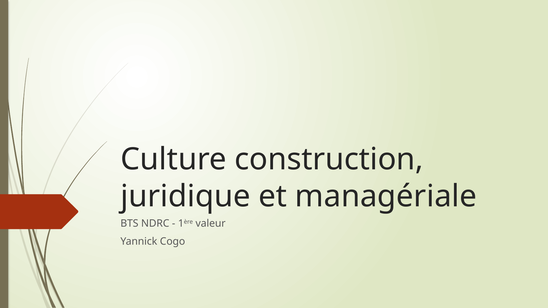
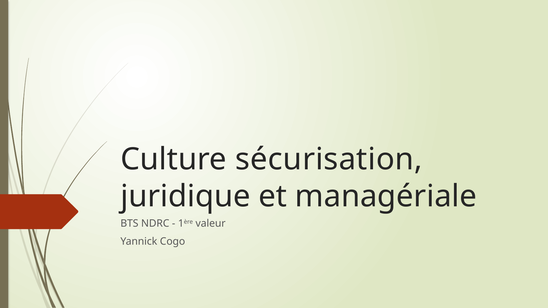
construction: construction -> sécurisation (329, 159)
